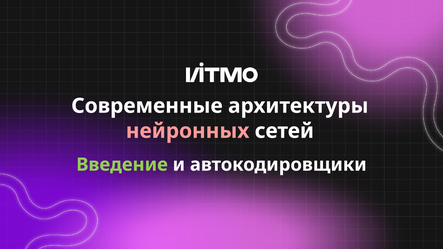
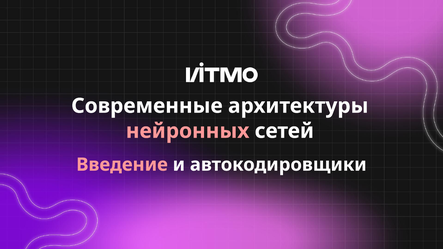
Введение colour: light green -> pink (122, 165)
